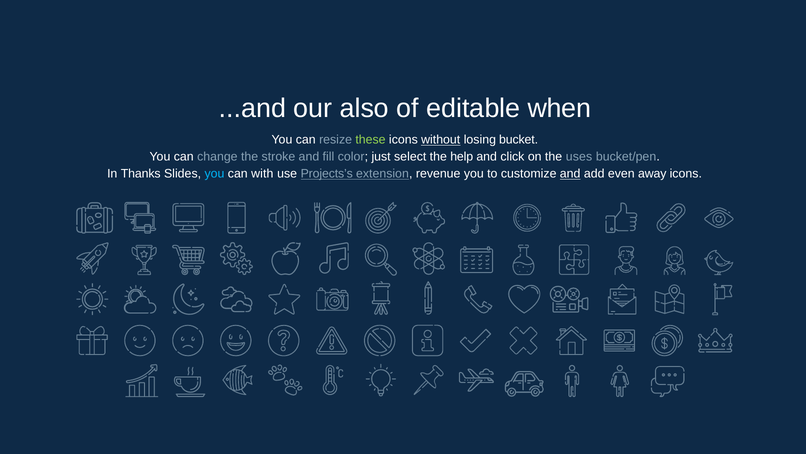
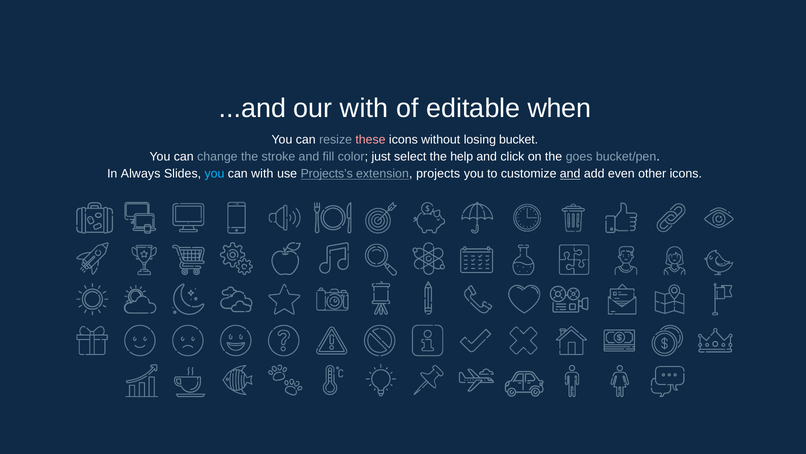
our also: also -> with (364, 108)
these colour: light green -> pink (370, 140)
without underline: present -> none (441, 140)
uses: uses -> goes (579, 157)
Thanks: Thanks -> Always (141, 174)
revenue: revenue -> projects (438, 174)
away: away -> other (652, 174)
